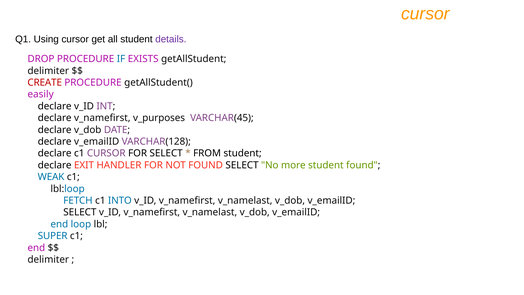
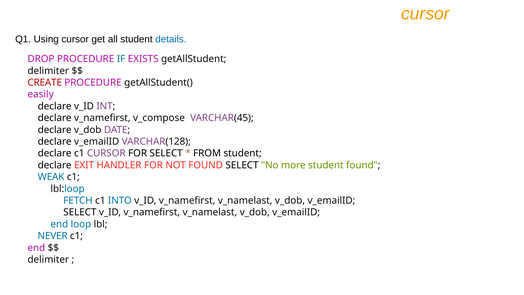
details colour: purple -> blue (171, 39)
v_purposes: v_purposes -> v_compose (159, 118)
SUPER: SUPER -> NEVER (53, 236)
